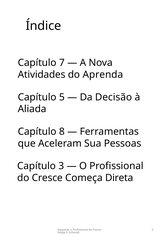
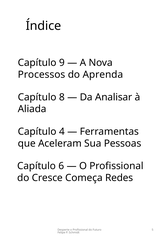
7: 7 -> 9 (62, 63)
Atividades: Atividades -> Processos (42, 75)
Capítulo 5: 5 -> 8 (62, 97)
Decisão: Decisão -> Analisar (114, 97)
8: 8 -> 4 (62, 132)
3: 3 -> 6 (61, 166)
Direta: Direta -> Redes (119, 178)
